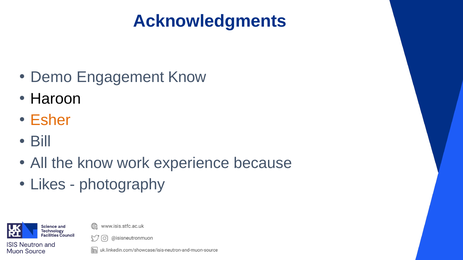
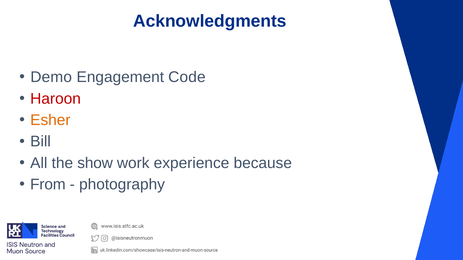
Engagement Know: Know -> Code (187, 77)
Haroon colour: black -> red (56, 99)
the know: know -> show (95, 163)
Likes: Likes -> From (48, 185)
